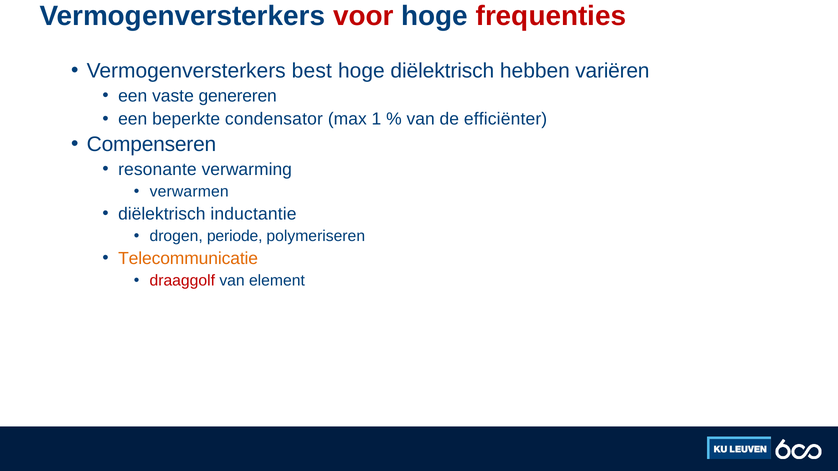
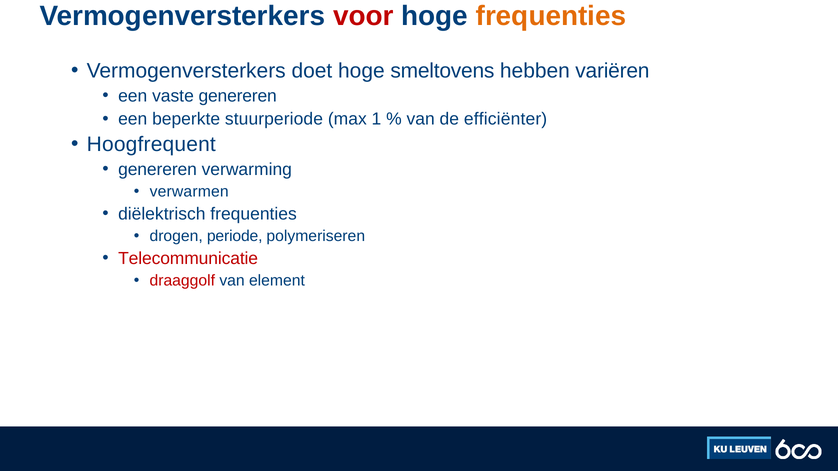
frequenties colour: red -> orange (551, 16)
best: best -> doet (312, 71)
hoge diëlektrisch: diëlektrisch -> smeltovens (442, 71)
condensator: condensator -> stuurperiode (274, 119)
Compenseren: Compenseren -> Hoogfrequent (151, 144)
resonante: resonante -> genereren (158, 169)
diëlektrisch inductantie: inductantie -> frequenties (254, 214)
Telecommunicatie colour: orange -> red (188, 258)
